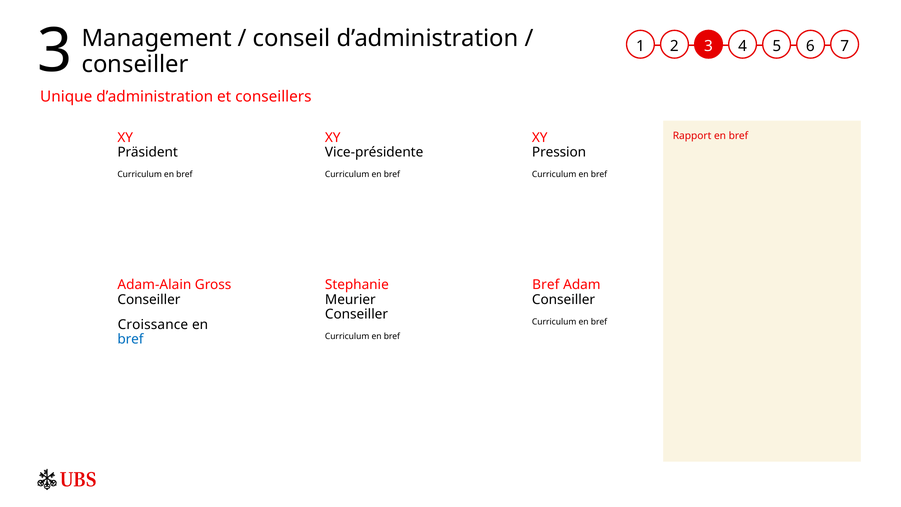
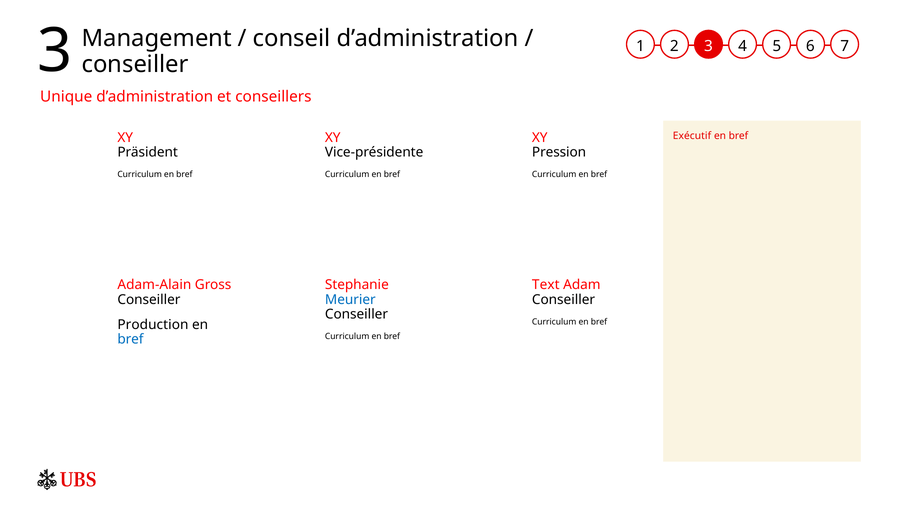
Rapport: Rapport -> Exécutif (692, 136)
Bref: Bref -> Text (546, 285)
Meurier colour: black -> blue (350, 300)
Croissance: Croissance -> Production (153, 324)
